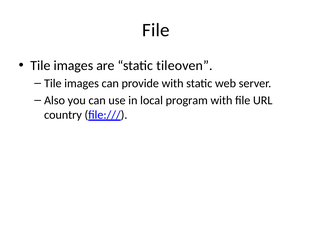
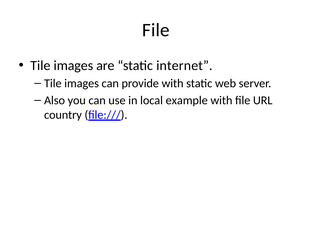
tileoven: tileoven -> internet (184, 65)
program: program -> example (187, 100)
